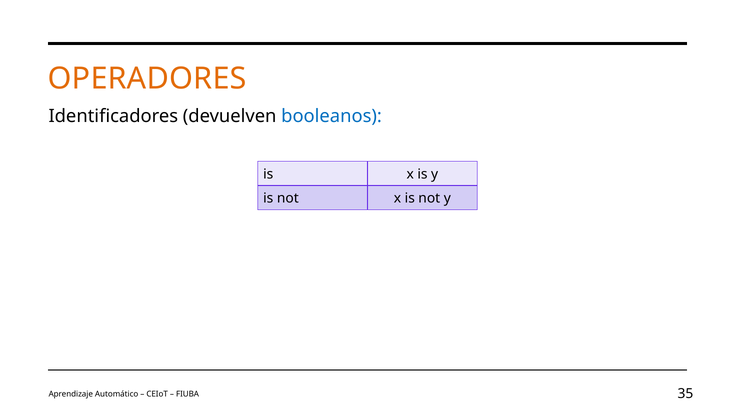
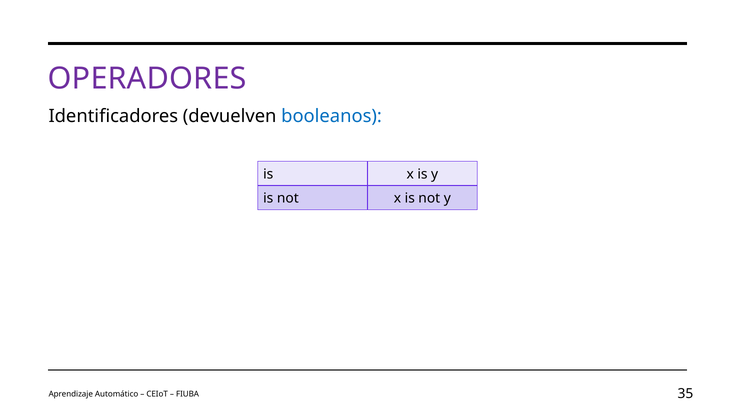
OPERADORES colour: orange -> purple (147, 79)
